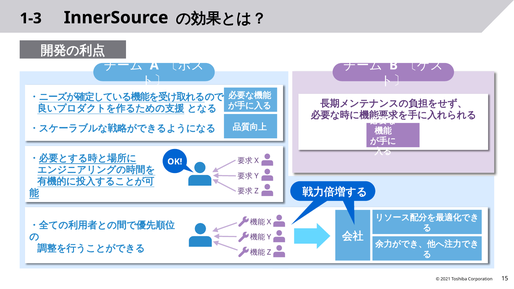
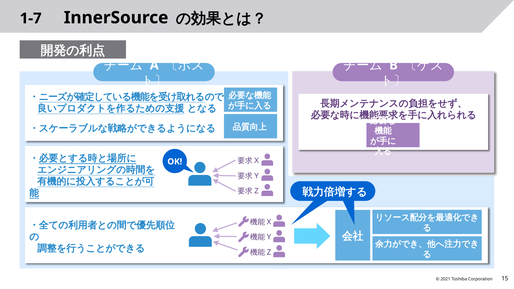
1-3: 1-3 -> 1-7 (31, 18)
